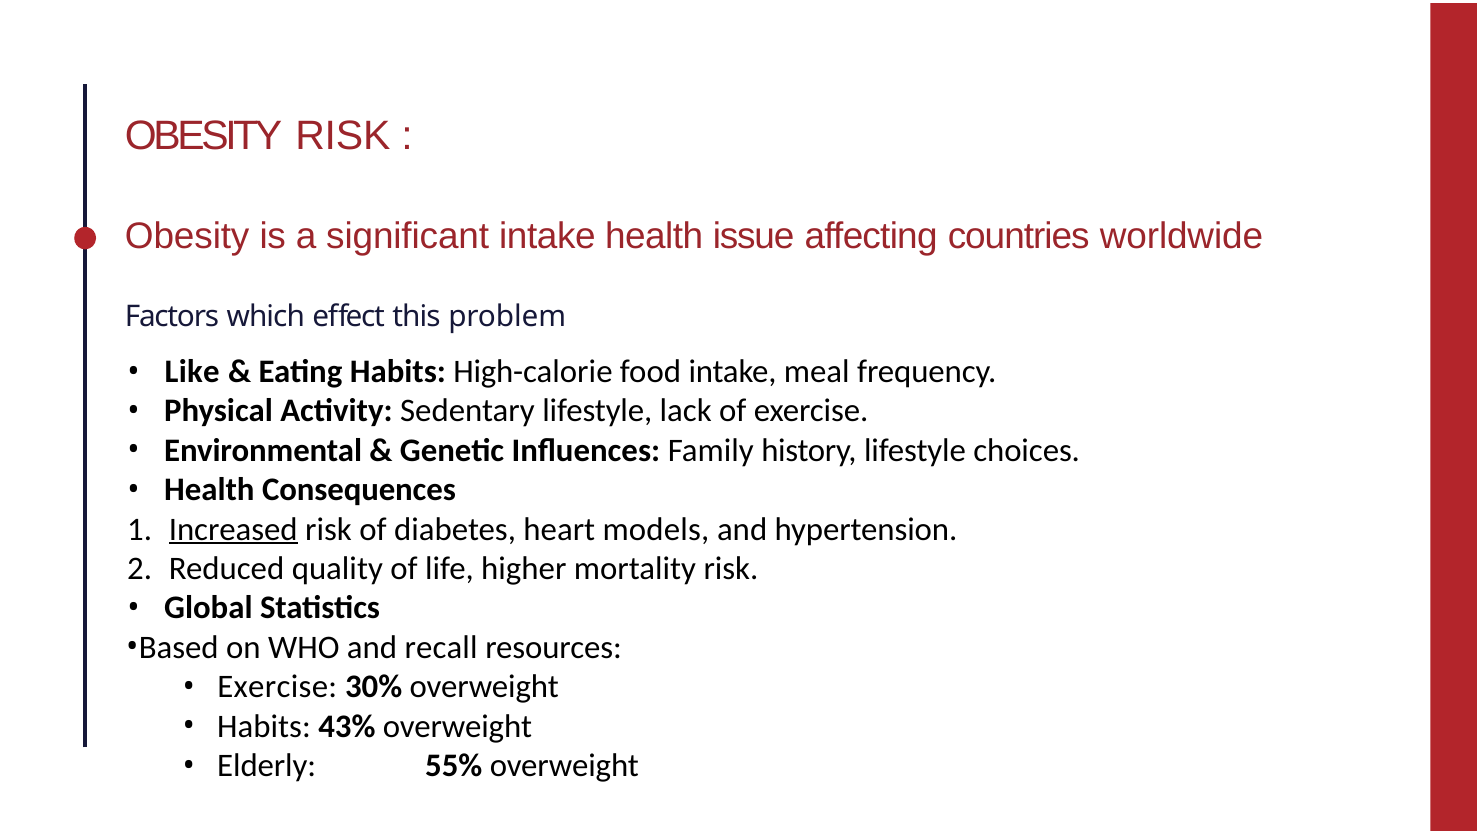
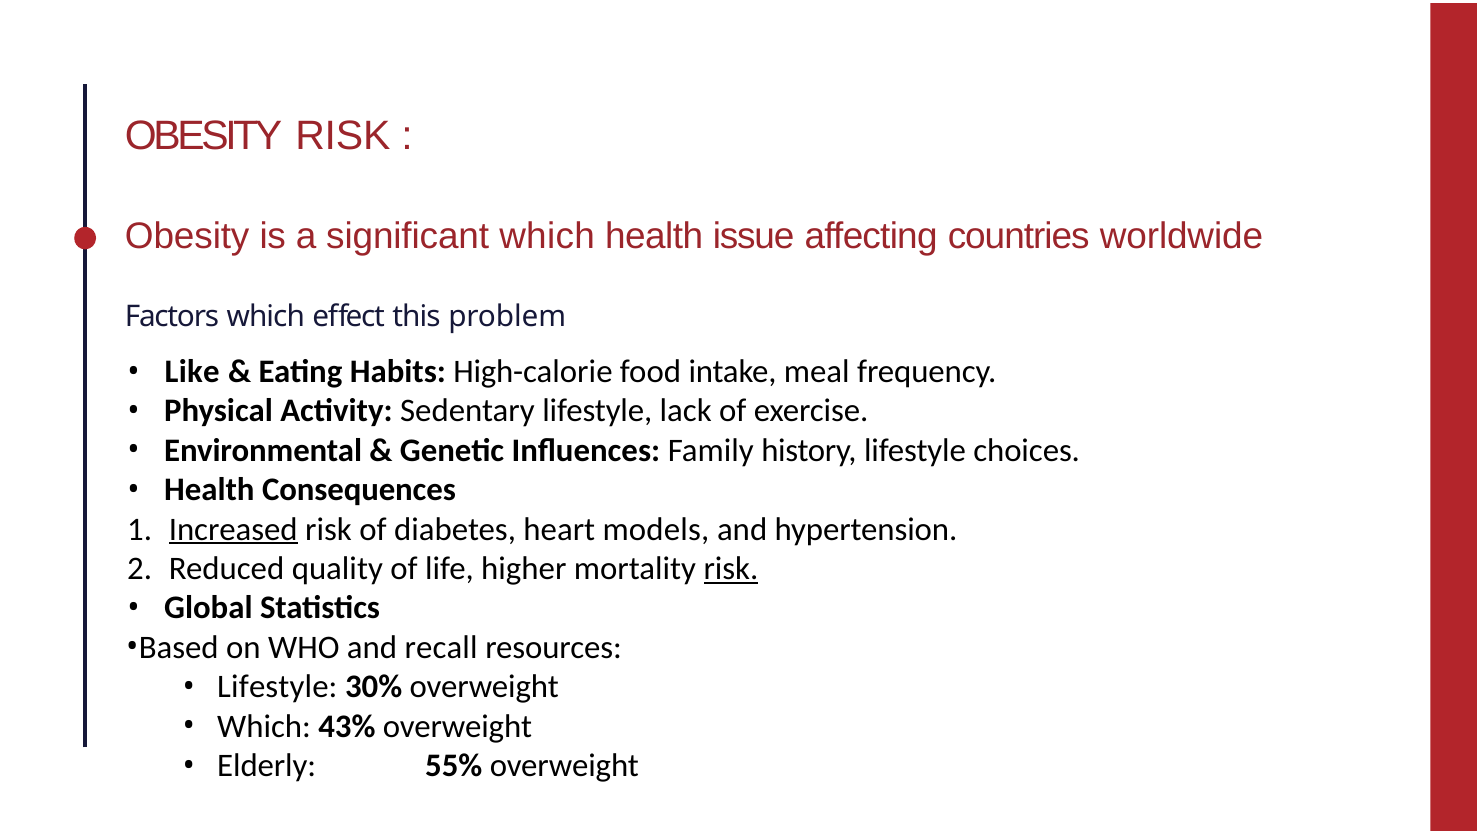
significant intake: intake -> which (547, 236)
risk underline: none -> present (731, 569)
Exercise: Exercise -> Lifestyle (277, 687)
Habits: Habits -> Which (264, 726)
